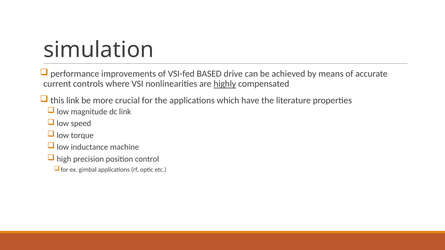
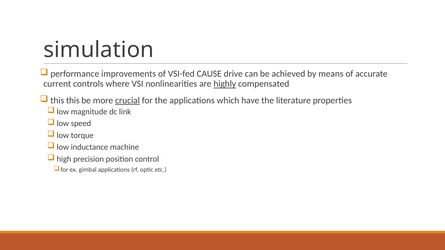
BASED: BASED -> CAUSE (209, 74)
this link: link -> this (73, 101)
crucial underline: none -> present (127, 101)
